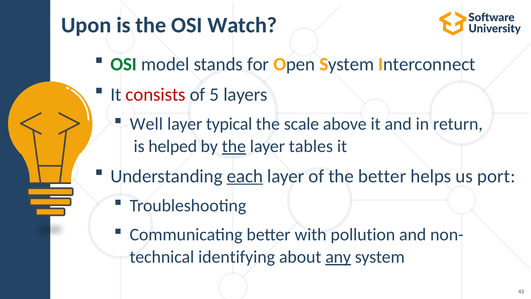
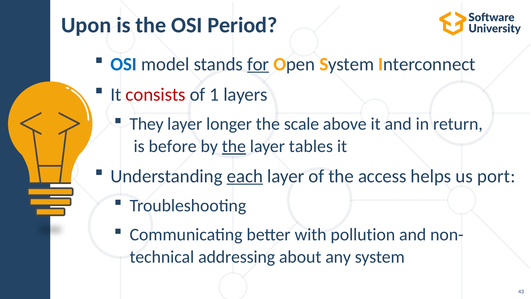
Watch: Watch -> Period (242, 25)
OSI colour: green -> blue (124, 64)
for underline: none -> present (258, 64)
5: 5 -> 1 (214, 94)
Well: Well -> They (147, 124)
typical: typical -> longer (229, 124)
helped: helped -> before (173, 146)
the better: better -> access (382, 176)
identifying: identifying -> addressing (237, 257)
any underline: present -> none (338, 257)
